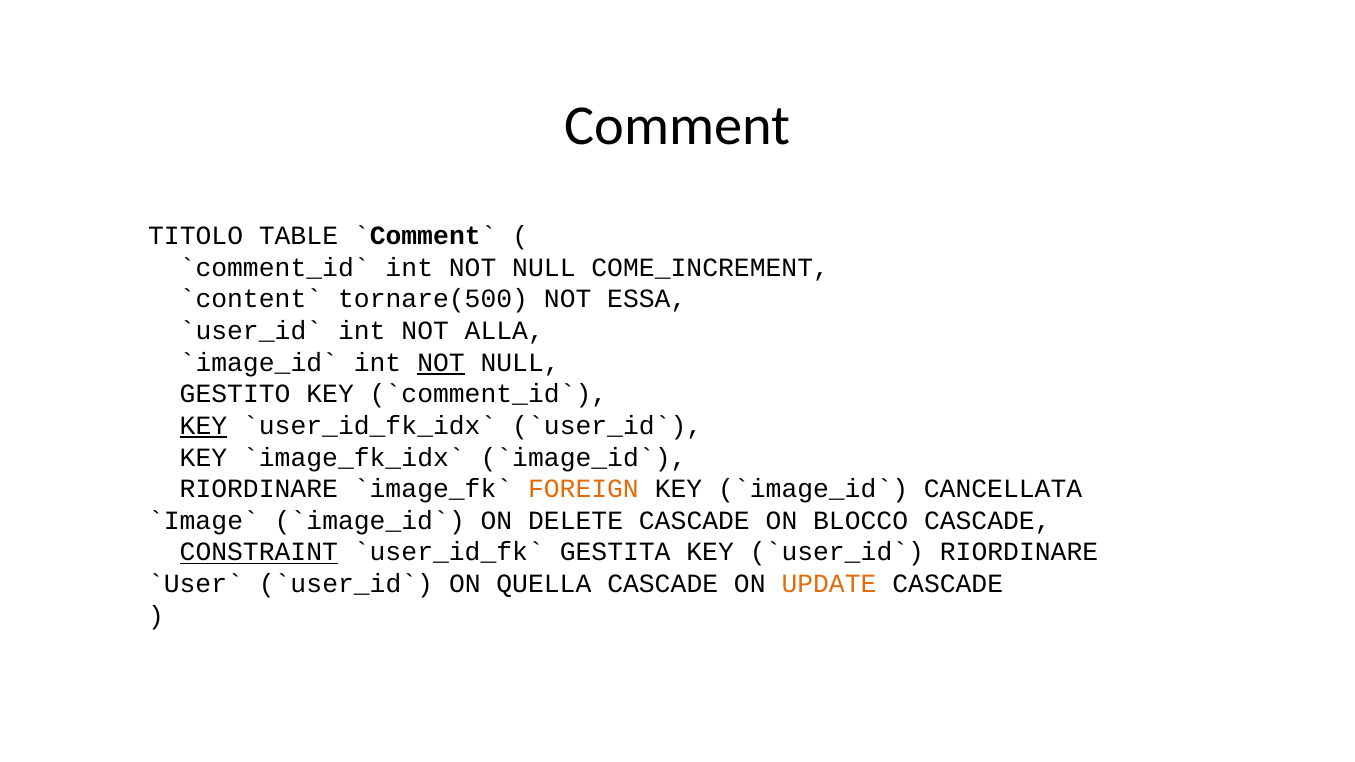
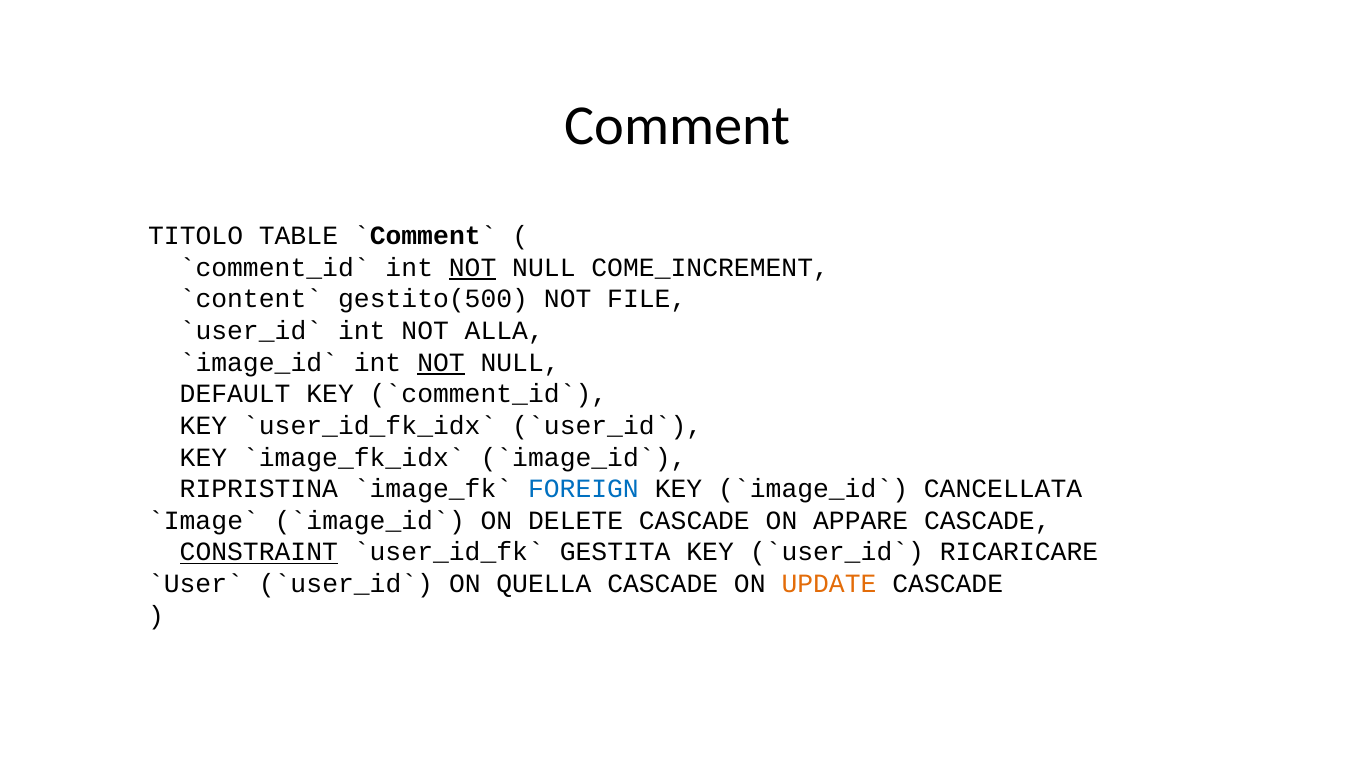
NOT underline: none -> present (473, 268)
tornare(500: tornare(500 -> gestito(500 (433, 299)
ESSA: ESSA -> FILE (647, 299)
GESTITO: GESTITO -> DEFAULT (235, 394)
KEY underline: present -> none (203, 426)
RIORDINARE: RIORDINARE -> RIPRISTINA (259, 489)
FOREIGN colour: orange -> blue (583, 489)
BLOCCO: BLOCCO -> APPARE (861, 521)
RIORDINARE: RIORDINARE -> RICARICARE (1019, 552)
